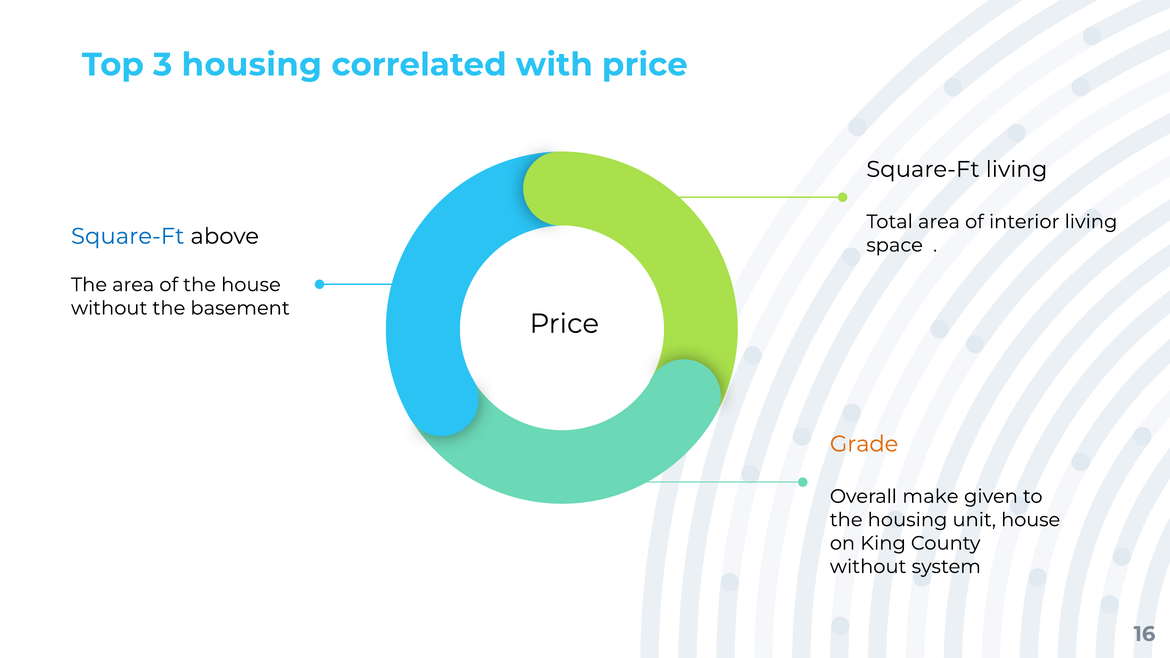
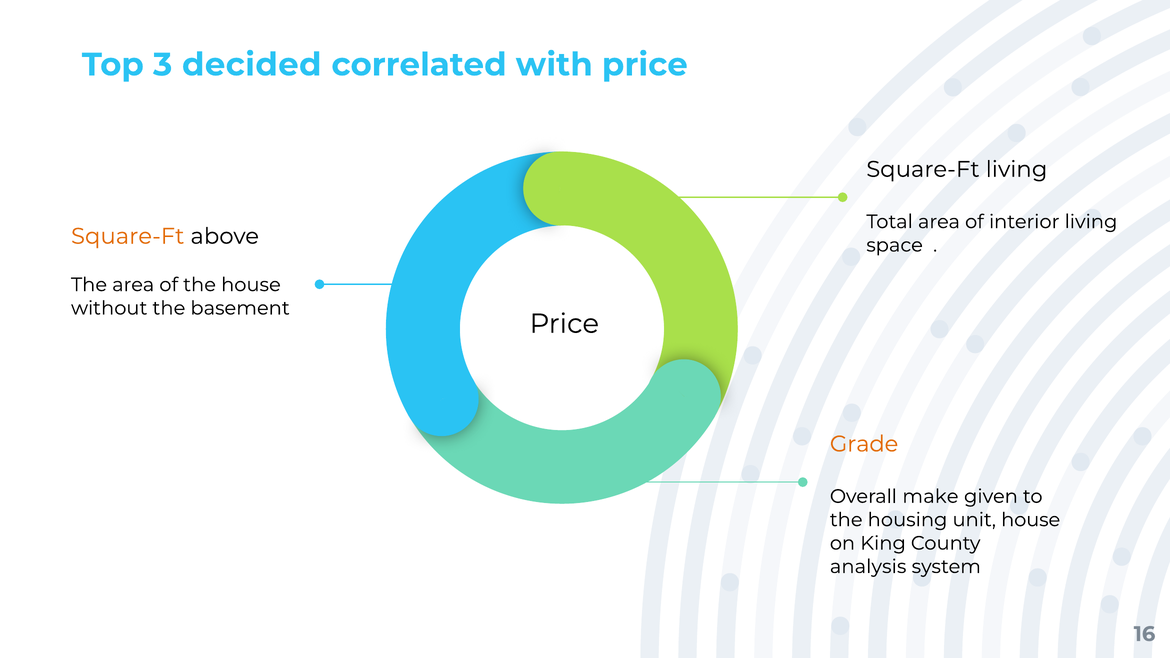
3 housing: housing -> decided (252, 65)
Square-Ft colour: blue -> orange (128, 236)
without: without -> analysis (868, 567)
